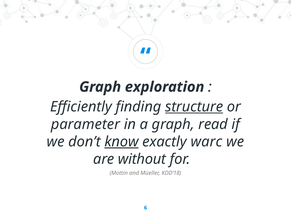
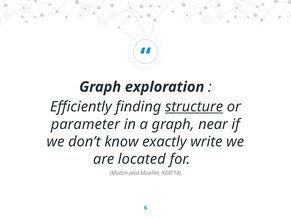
read: read -> near (213, 124)
know underline: present -> none (121, 142)
warc: warc -> write (207, 142)
without: without -> located (142, 159)
